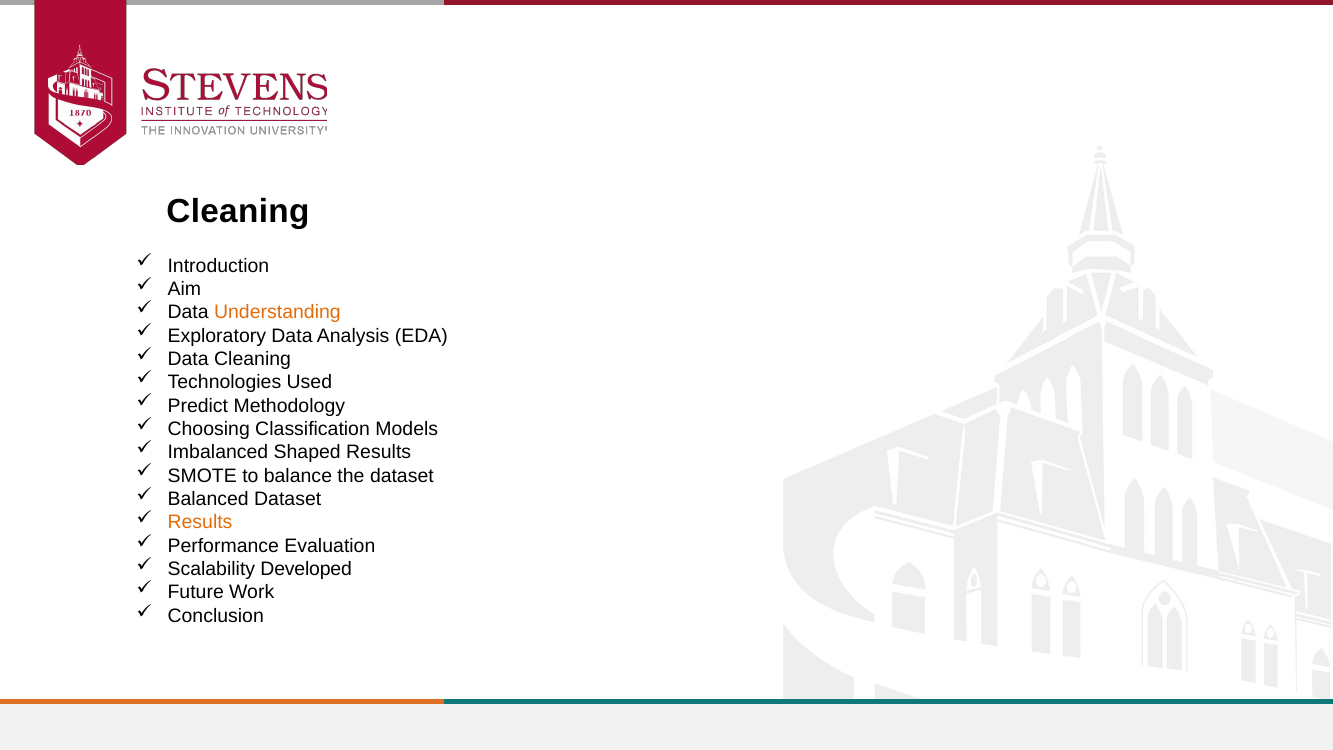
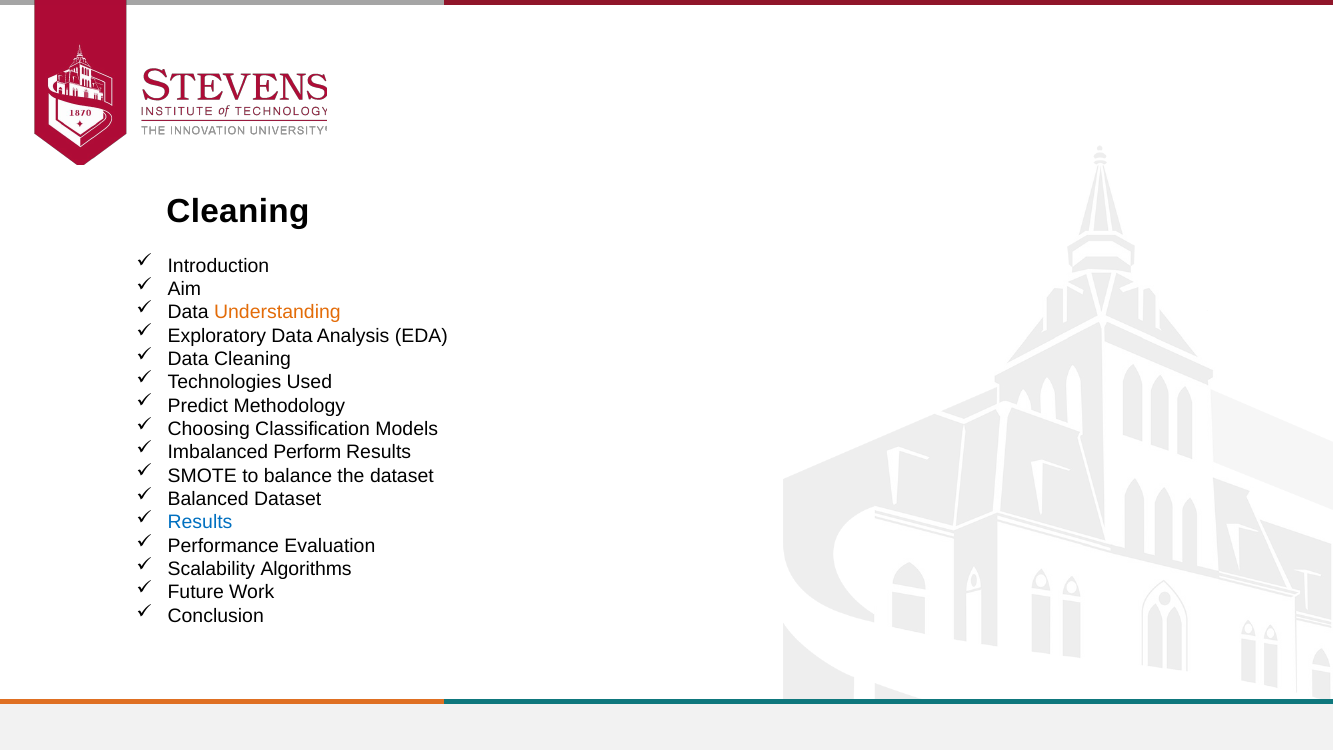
Shaped: Shaped -> Perform (307, 452)
Results colour: orange -> blue (200, 522)
Developed: Developed -> Algorithms (306, 569)
